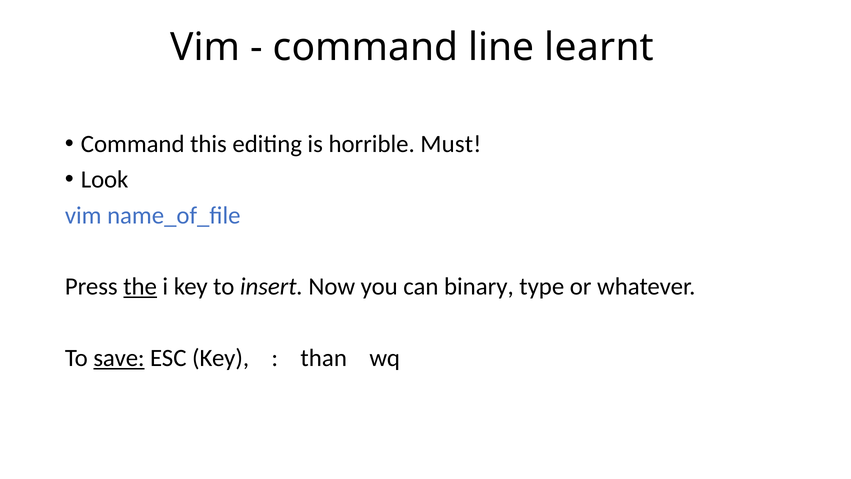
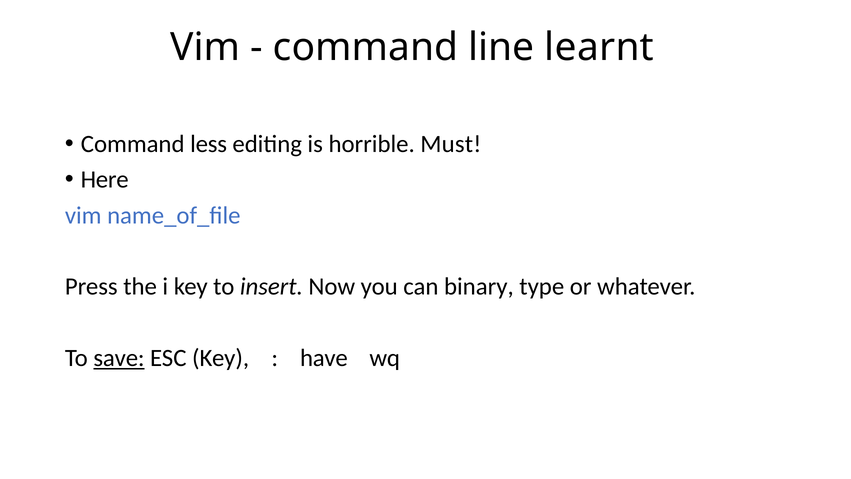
this: this -> less (209, 144)
Look: Look -> Here (105, 180)
the underline: present -> none (140, 287)
than: than -> have (324, 358)
